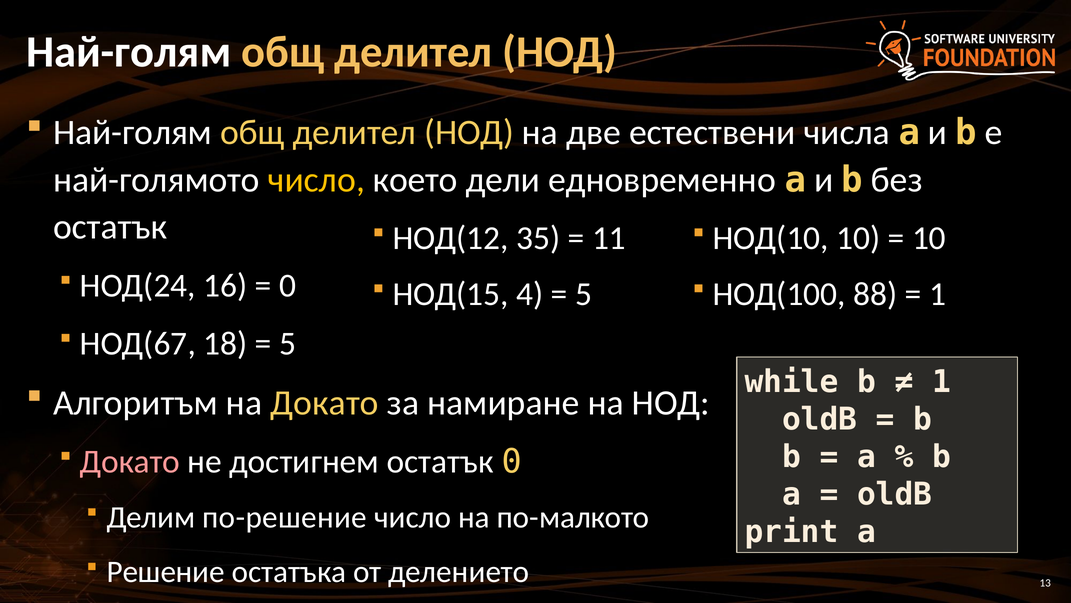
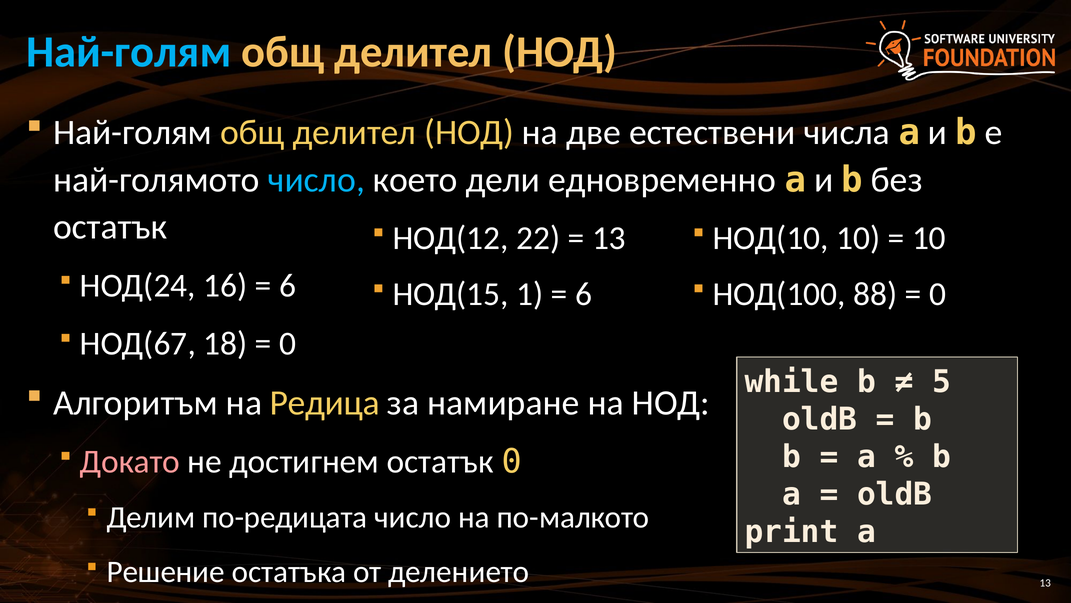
Най-голям colour: white -> light blue (129, 52)
число colour: yellow -> light blue (316, 180)
35: 35 -> 22 (538, 238)
11: 11 -> 13 (609, 238)
0: 0 -> 6 (287, 286)
4: 4 -> 1 (530, 294)
5: 5 -> 6 (583, 294)
1: 1 -> 0 (938, 294)
5: 5 -> 0 (288, 343)
1: 1 -> 5 (942, 382)
на Докато: Докато -> Редица (325, 403)
по-решение: по-решение -> по-редицата (285, 517)
